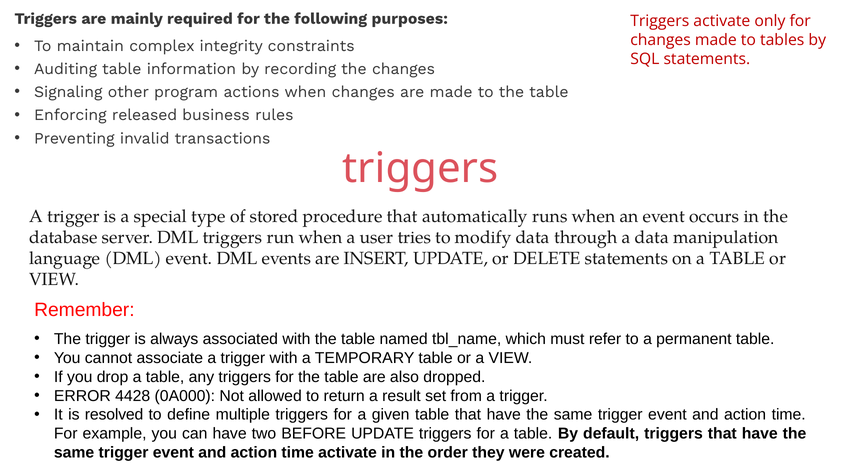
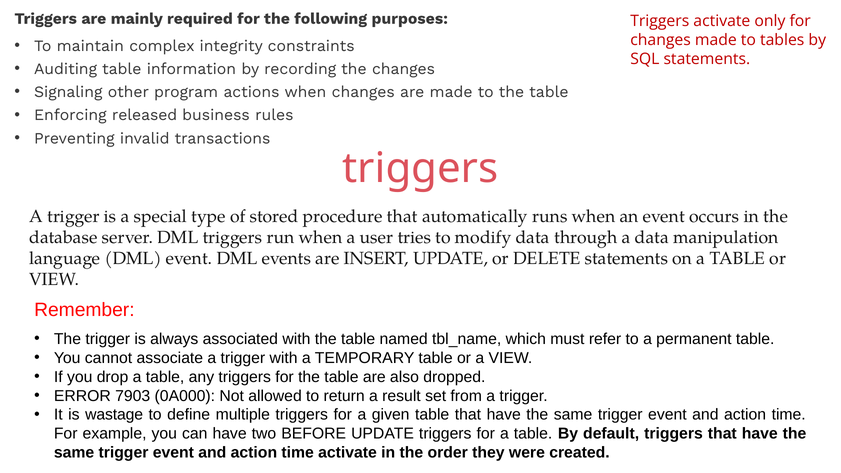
4428: 4428 -> 7903 (133, 396)
resolved: resolved -> wastage (114, 415)
